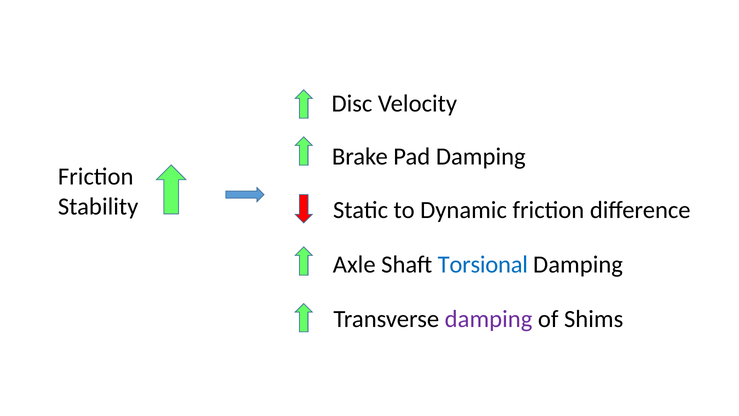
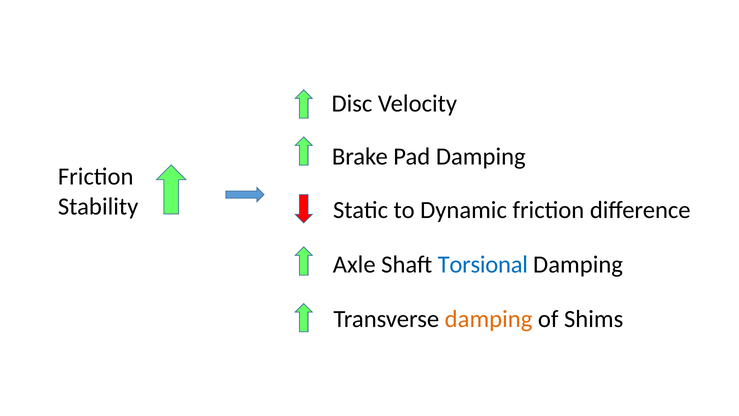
damping colour: purple -> orange (489, 319)
